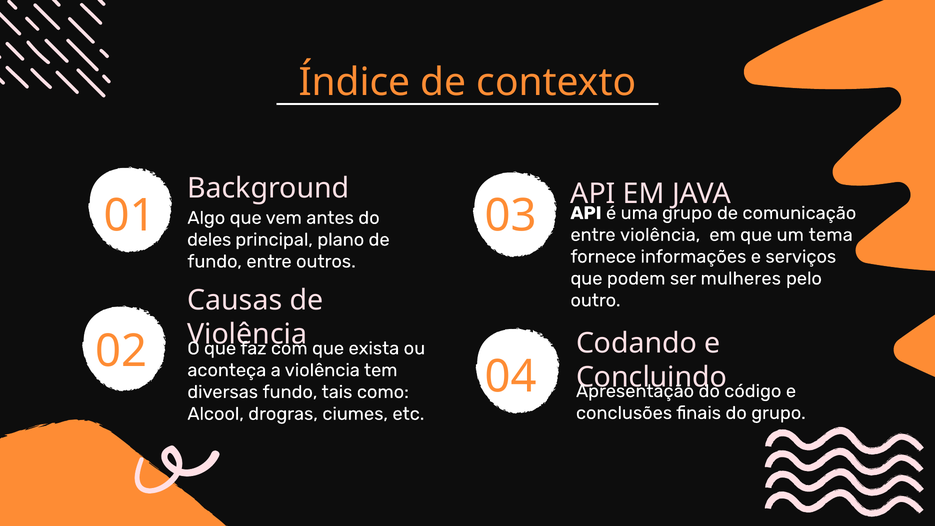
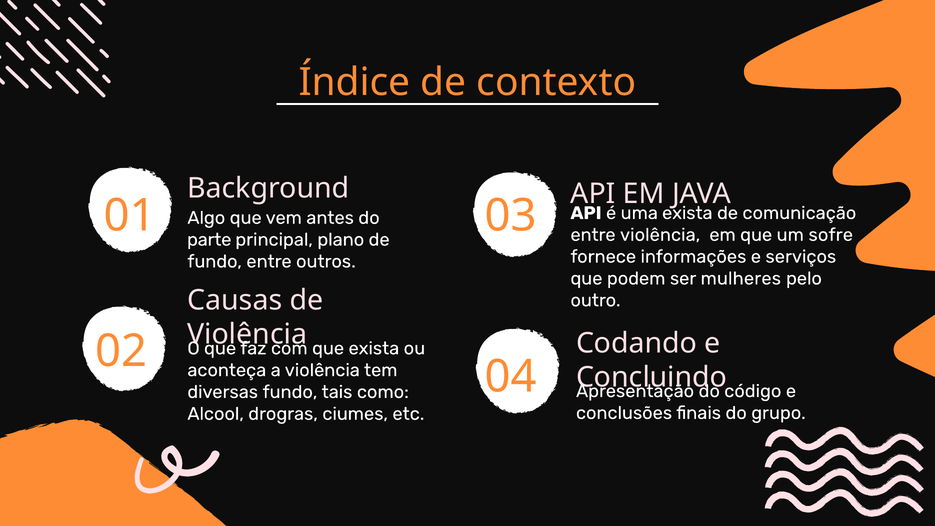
uma grupo: grupo -> exista (687, 213)
tema: tema -> sofre (831, 235)
deles: deles -> parte (209, 240)
